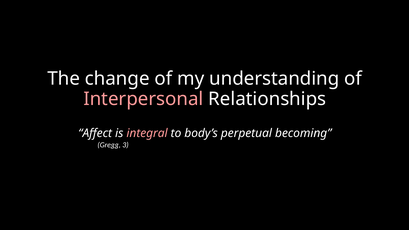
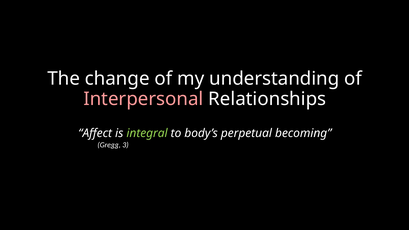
integral colour: pink -> light green (147, 133)
